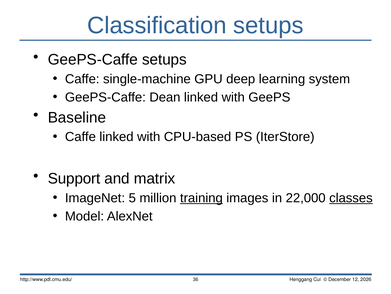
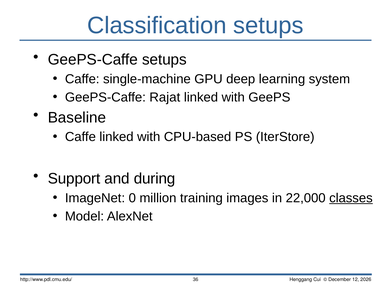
Dean: Dean -> Rajat (165, 97)
matrix: matrix -> during (155, 178)
5: 5 -> 0 (132, 197)
training underline: present -> none (201, 197)
